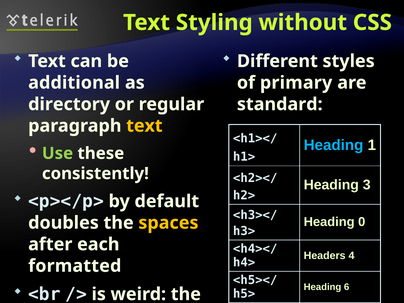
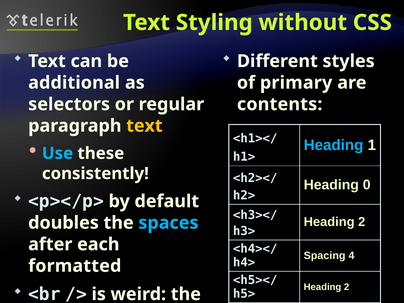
directory: directory -> selectors (69, 104)
standard: standard -> contents (280, 104)
Use colour: light green -> light blue (58, 153)
3: 3 -> 0 (367, 185)
0: 0 -> 2 (362, 222)
spaces colour: yellow -> light blue (168, 223)
Headers: Headers -> Spacing (325, 256)
6: 6 -> 2 (347, 287)
